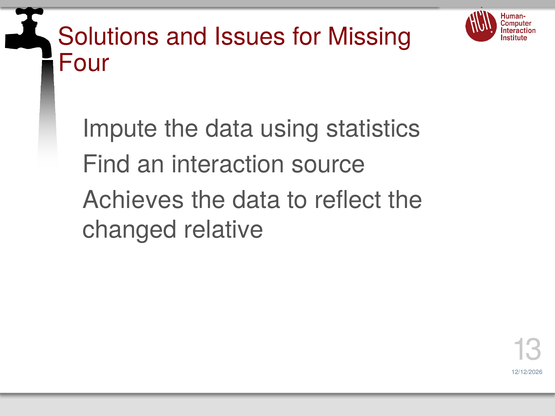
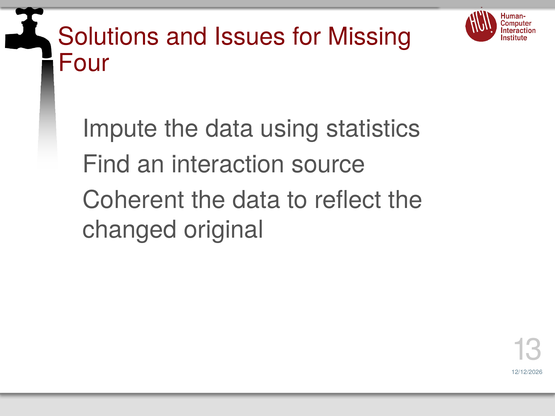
Achieves: Achieves -> Coherent (133, 200)
relative: relative -> original (224, 230)
